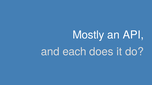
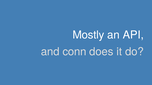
each: each -> conn (74, 52)
